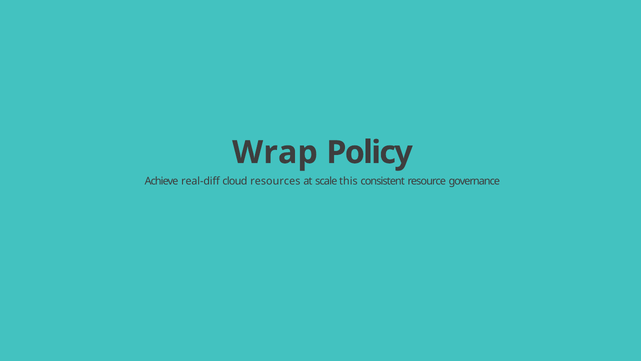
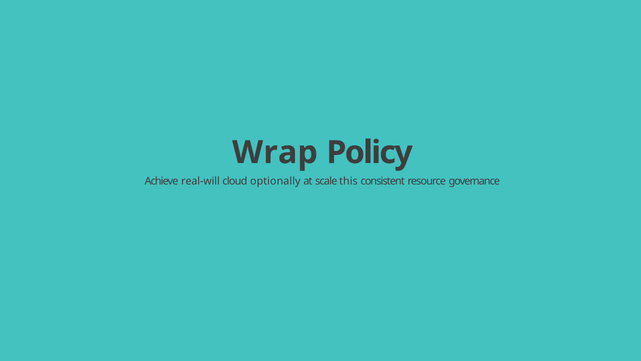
real-diff: real-diff -> real-will (200, 181)
resources: resources -> optionally (275, 181)
